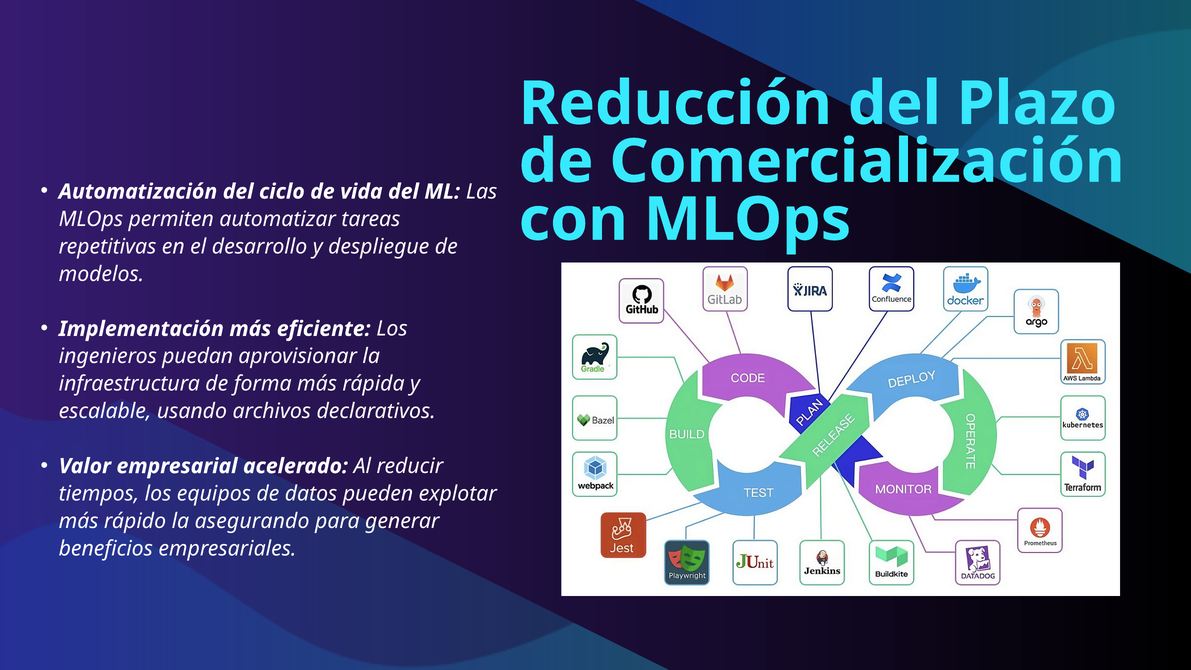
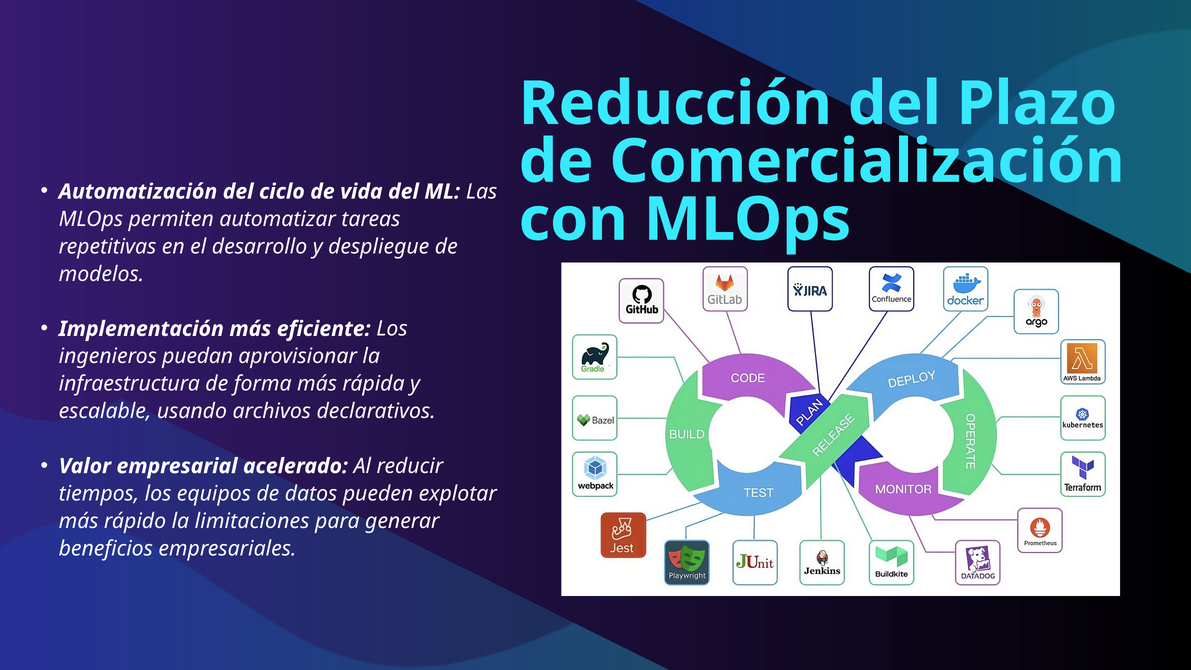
asegurando: asegurando -> limitaciones (252, 521)
